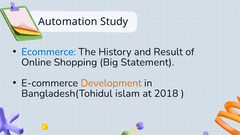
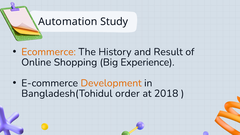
Ecommerce colour: blue -> orange (49, 52)
Statement: Statement -> Experience (147, 62)
islam: islam -> order (127, 93)
